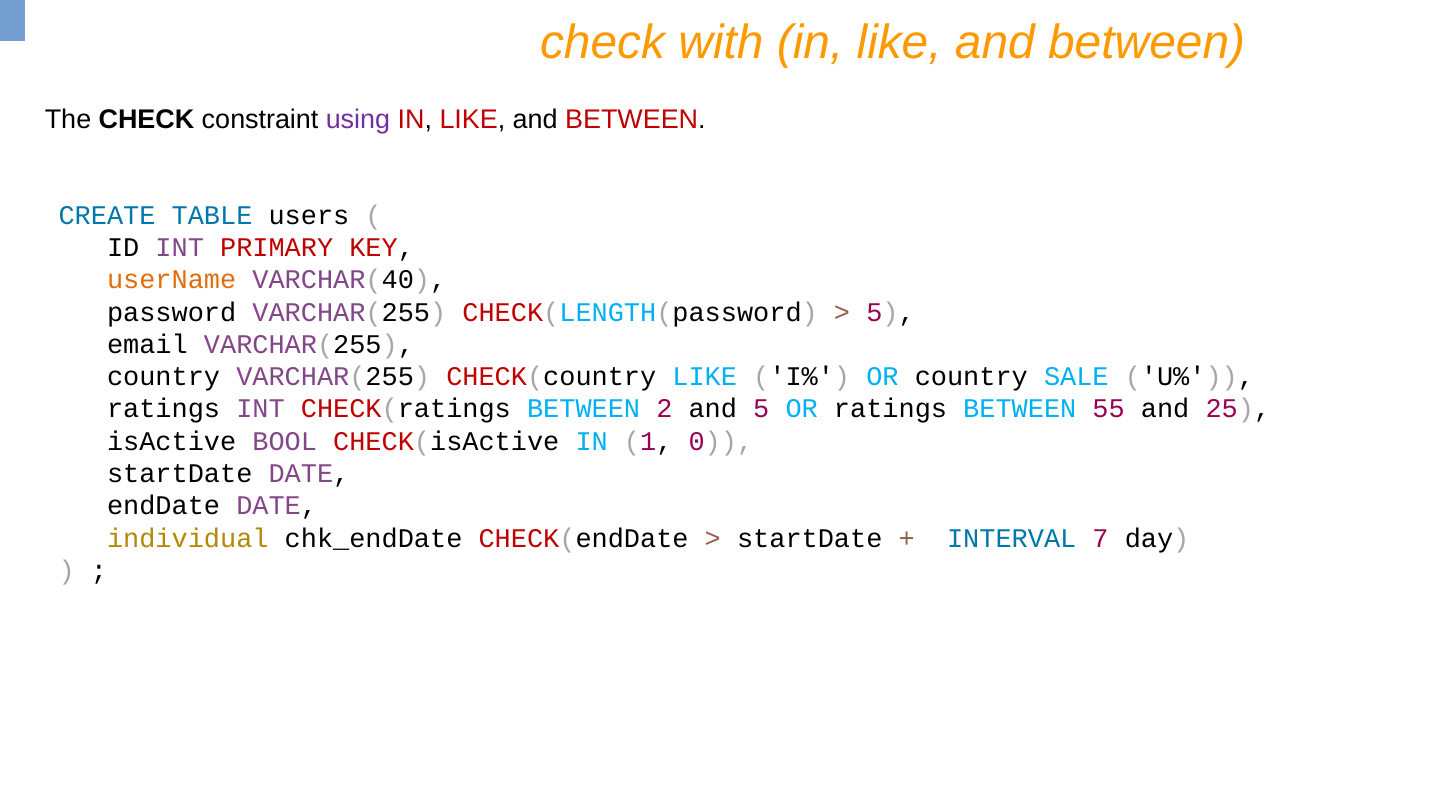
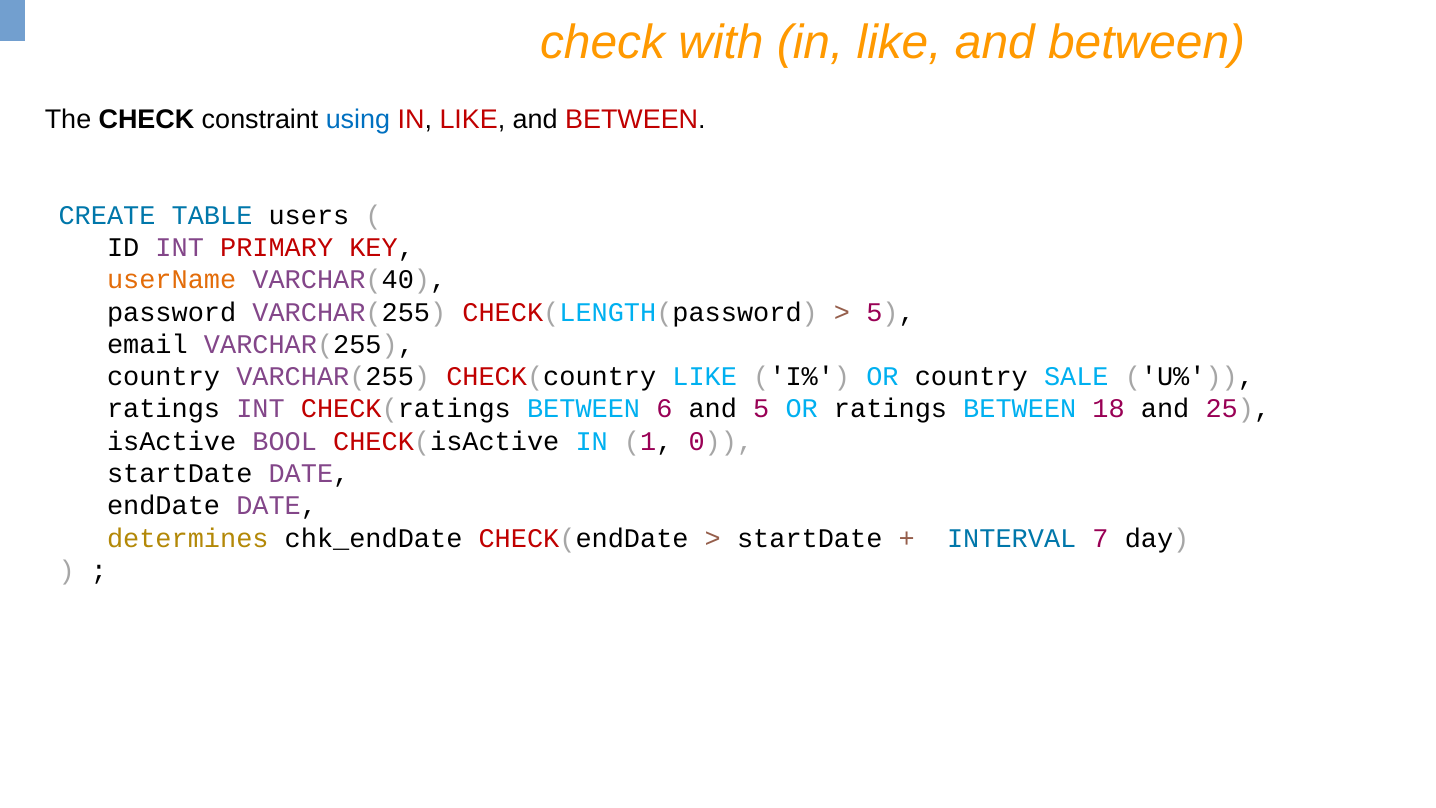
using colour: purple -> blue (358, 120)
2: 2 -> 6 (664, 409)
55: 55 -> 18 (1109, 409)
individual: individual -> determines (188, 538)
